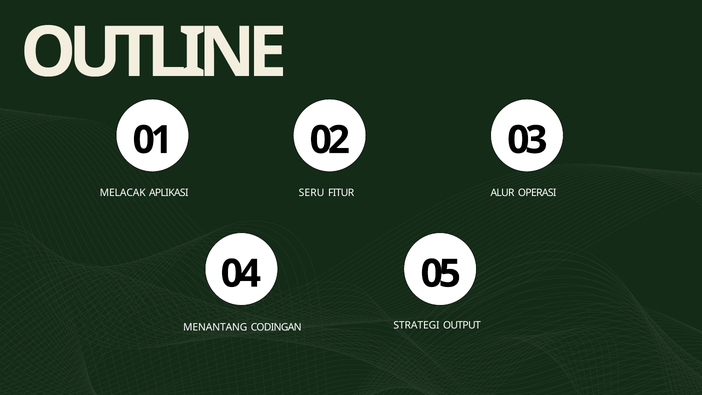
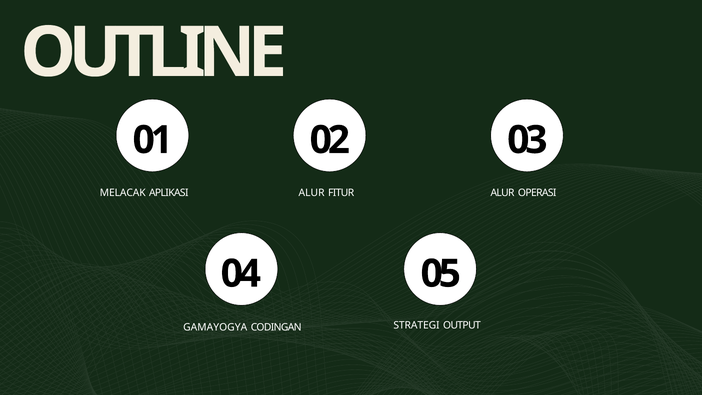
SERU: SERU -> ALUR (312, 193)
MENANTANG: MENANTANG -> GAMAYOGYA (215, 327)
